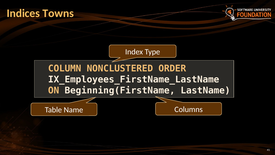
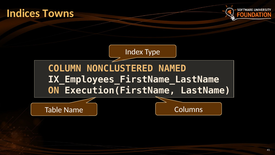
ORDER: ORDER -> NAMED (172, 68)
Beginning(FirstName: Beginning(FirstName -> Execution(FirstName (120, 90)
